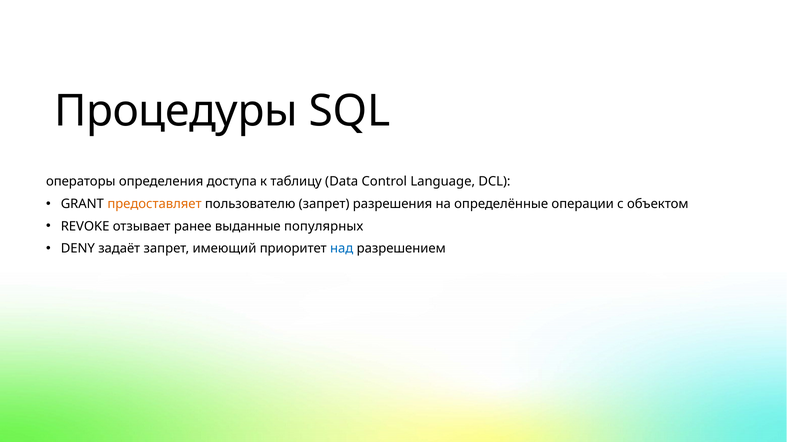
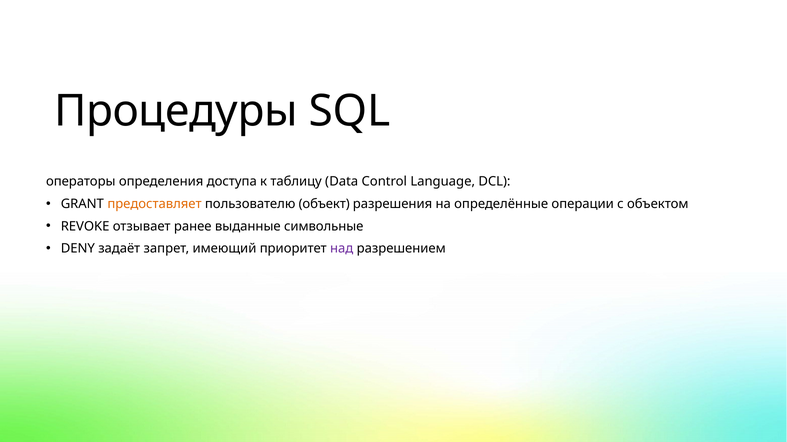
пользователю запрет: запрет -> объект (324, 204)
популярных: популярных -> символьные (324, 227)
над colour: blue -> purple (342, 249)
